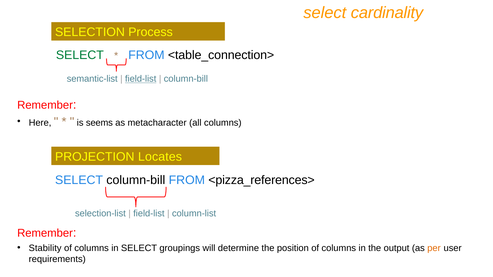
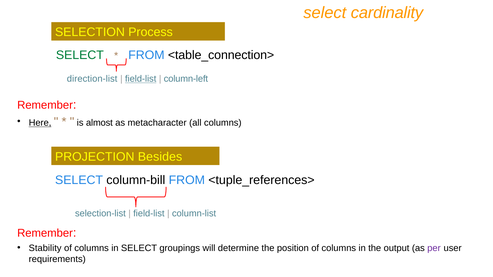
semantic-list: semantic-list -> direction-list (92, 79)
column-bill: column-bill -> column-left (186, 79)
Here underline: none -> present (40, 123)
seems: seems -> almost (99, 123)
Locates: Locates -> Besides (160, 157)
<pizza_references>: <pizza_references> -> <tuple_references> (261, 180)
per colour: orange -> purple (434, 248)
